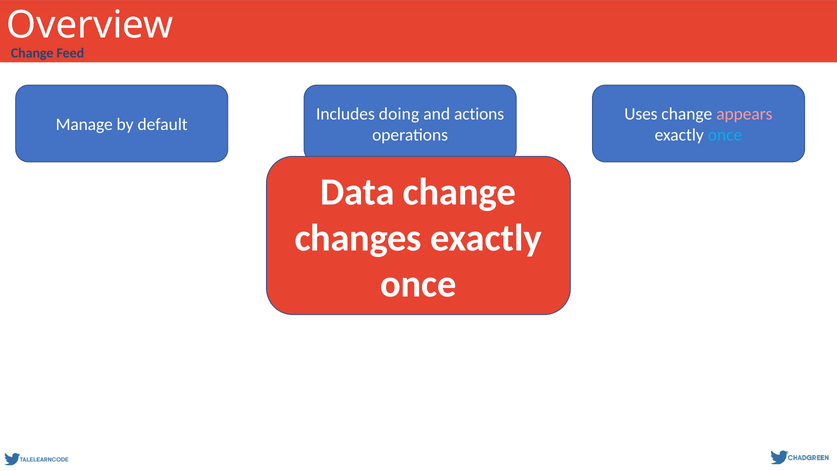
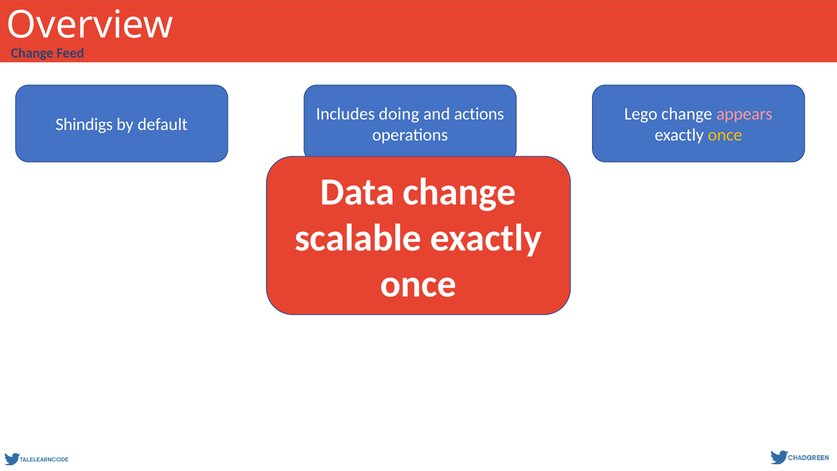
Uses: Uses -> Lego (641, 114)
Manage: Manage -> Shindigs (84, 125)
once colour: light blue -> yellow (725, 135)
changes: changes -> scalable (358, 238)
